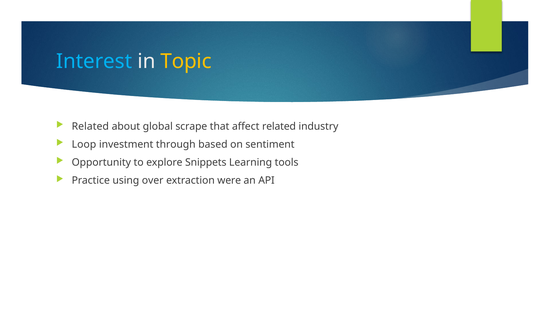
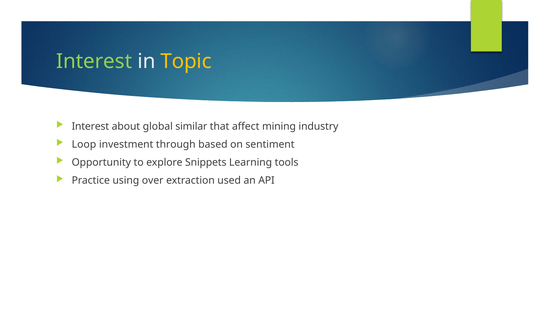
Interest colour: light blue -> light green (94, 61)
Related: Related -> Interest (90, 126)
scrape: scrape -> similar (191, 126)
affect related: related -> mining (279, 126)
were: were -> used (229, 181)
